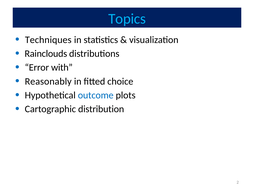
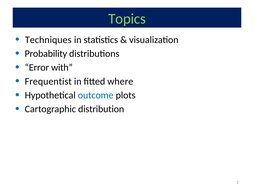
Topics colour: light blue -> light green (127, 19)
Rainclouds: Rainclouds -> Probability (46, 53)
Reasonably: Reasonably -> Frequentist (48, 81)
choice: choice -> where (120, 81)
